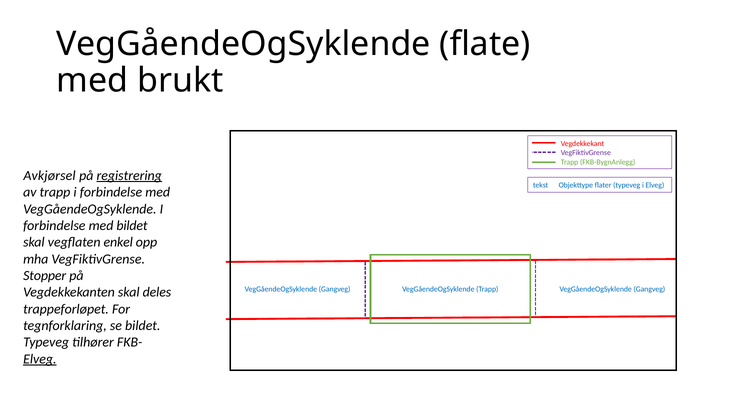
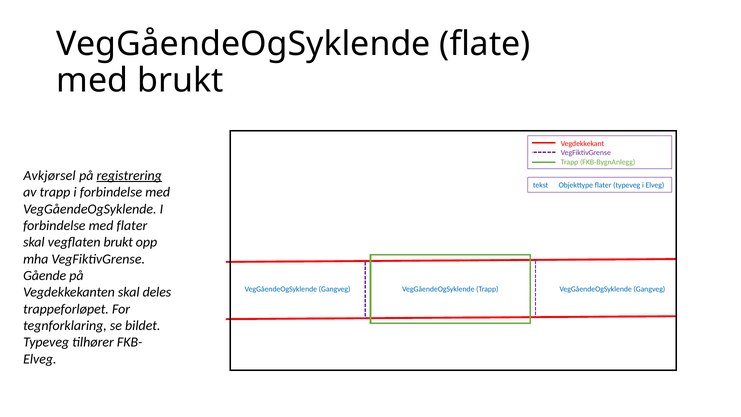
med bildet: bildet -> flater (132, 226)
vegflaten enkel: enkel -> brukt (118, 242)
Stopper: Stopper -> Gående (45, 276)
Elveg underline: present -> none (40, 359)
